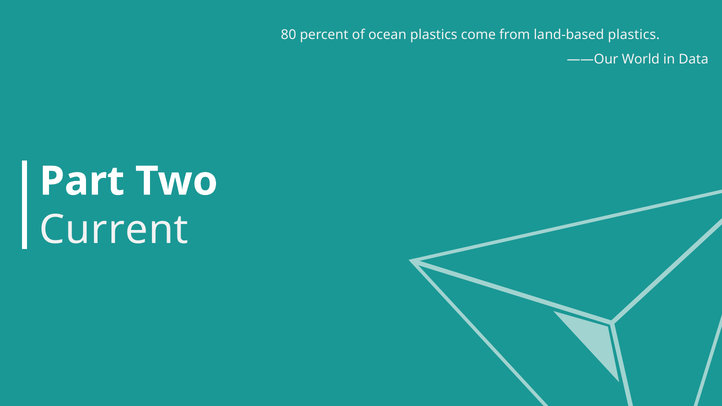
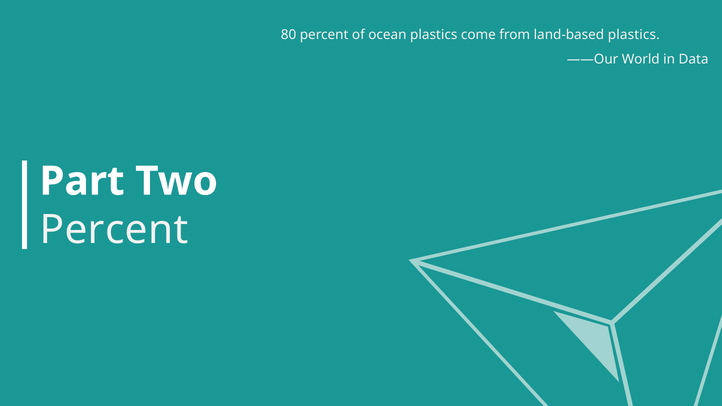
Current: Current -> Percent (114, 230)
